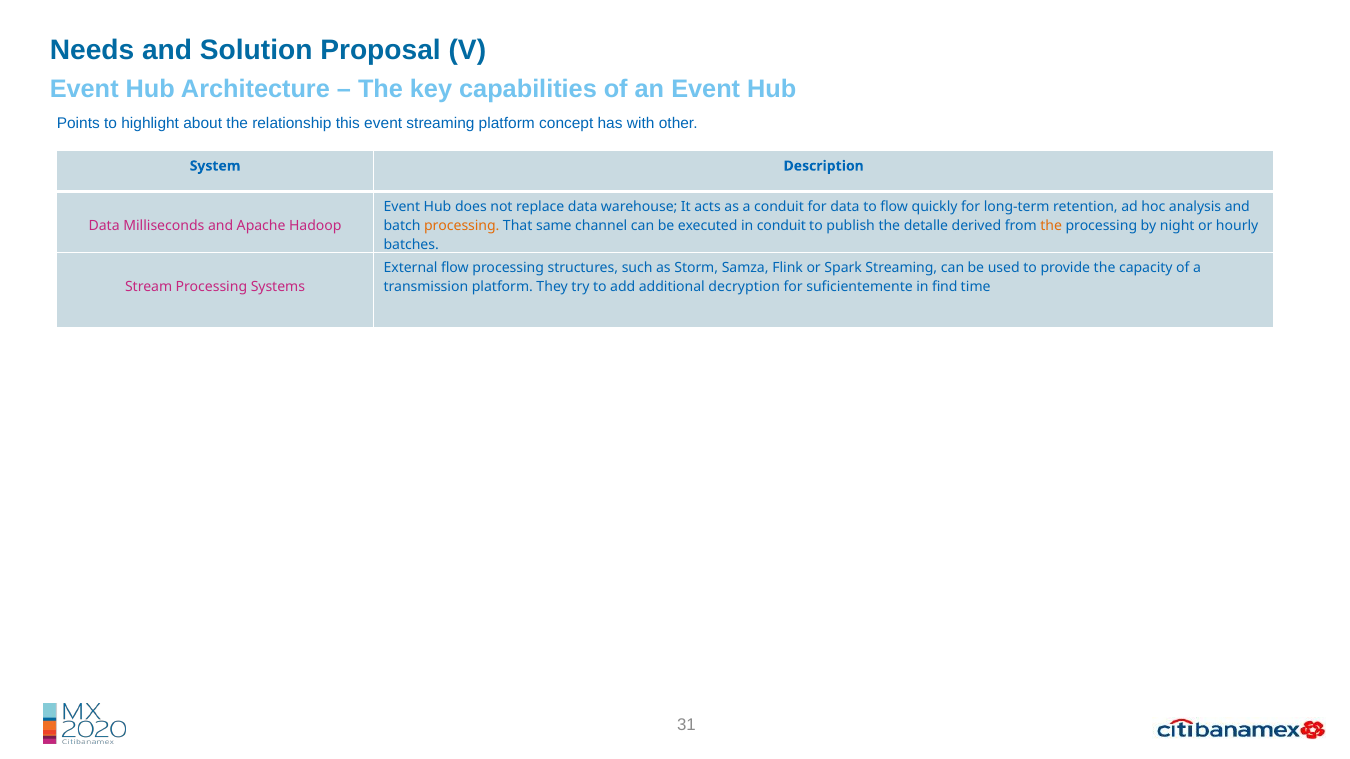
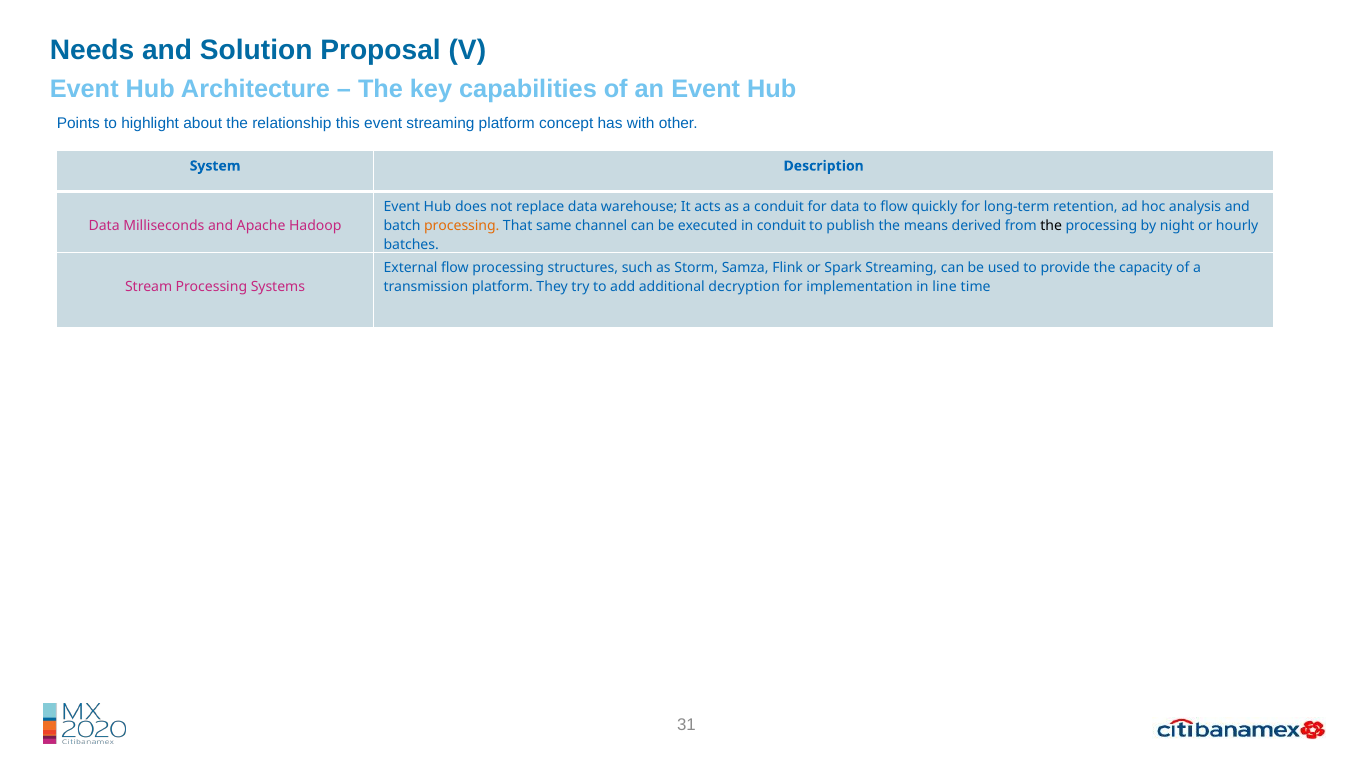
detalle: detalle -> means (926, 226)
the colour: orange -> black (1051, 226)
suficientemente: suficientemente -> implementation (860, 287)
find: find -> line (945, 287)
